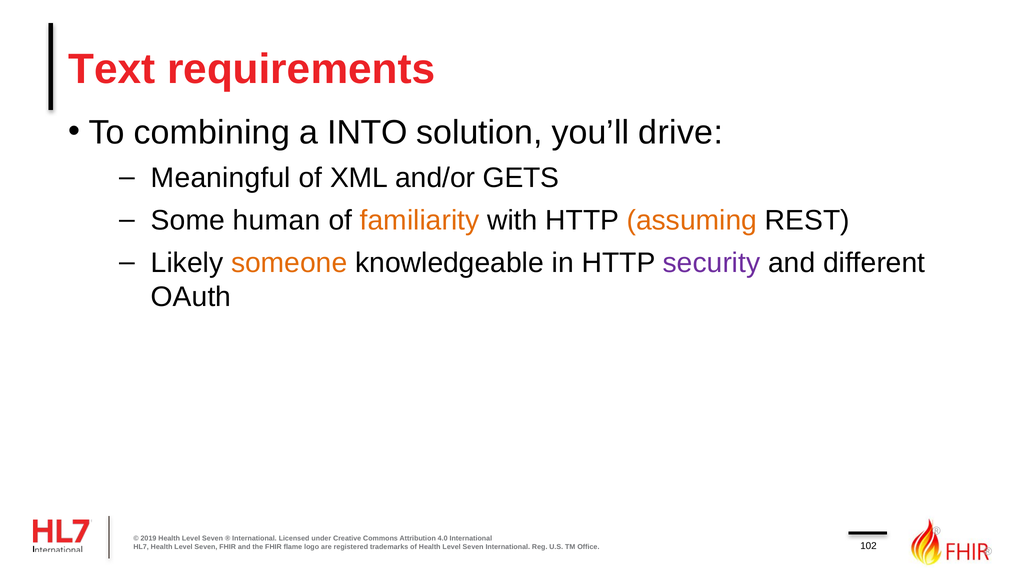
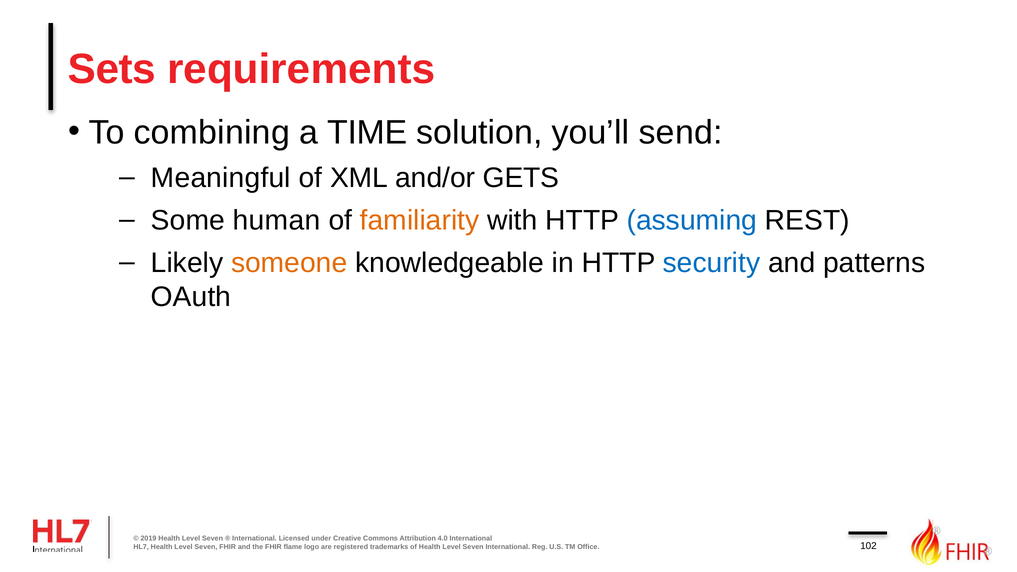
Text: Text -> Sets (112, 69)
INTO: INTO -> TIME (367, 133)
drive: drive -> send (681, 133)
assuming colour: orange -> blue (692, 220)
security colour: purple -> blue (712, 263)
different: different -> patterns (874, 263)
